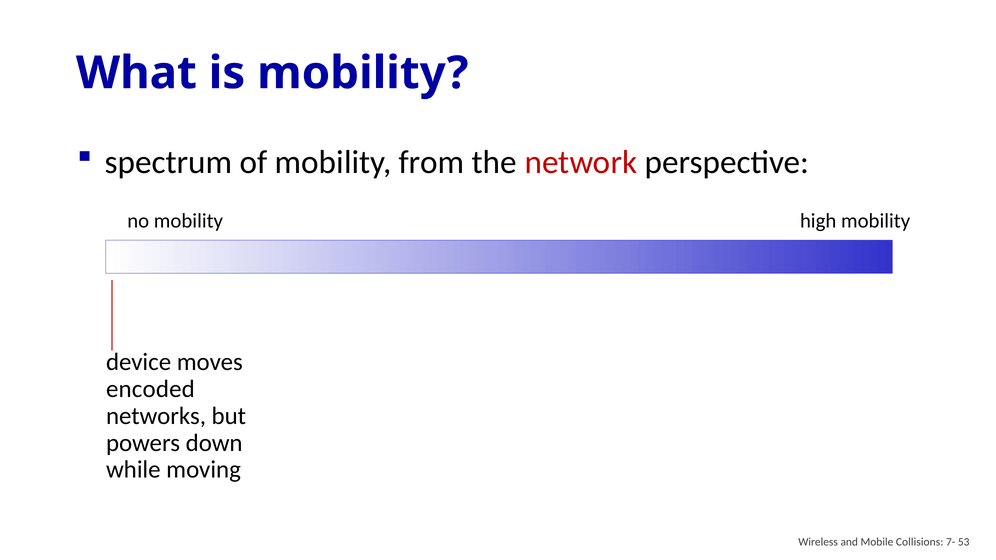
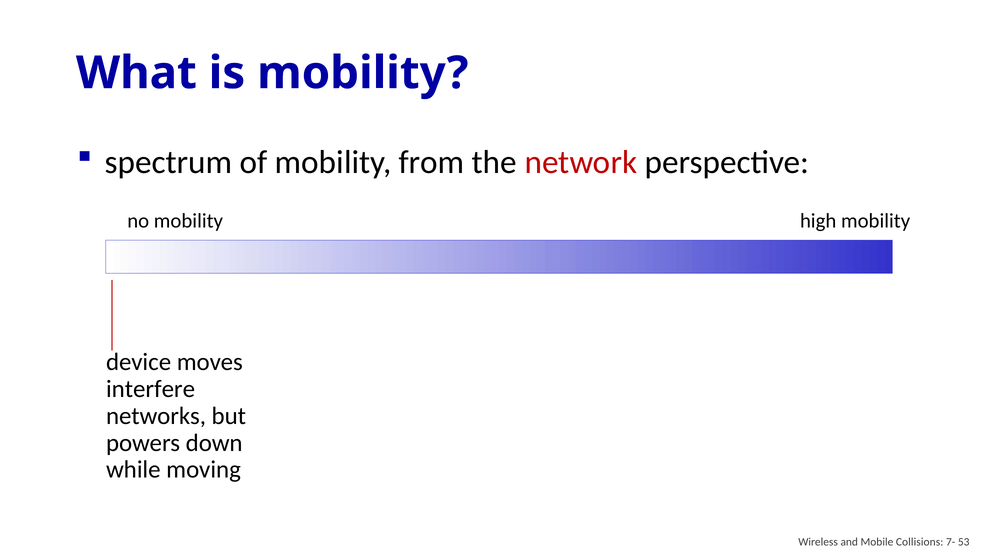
encoded: encoded -> interfere (151, 389)
